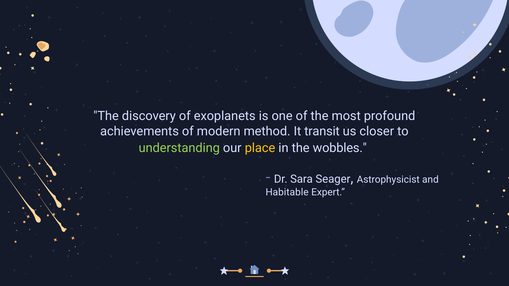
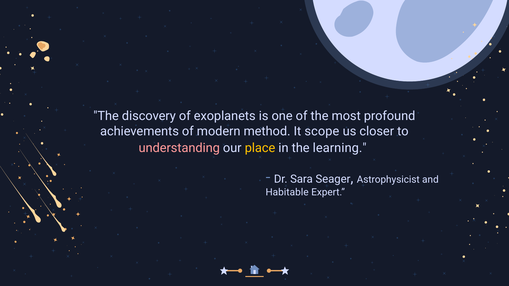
transit: transit -> scope (322, 131)
understanding colour: light green -> pink (179, 148)
wobbles: wobbles -> learning (340, 148)
